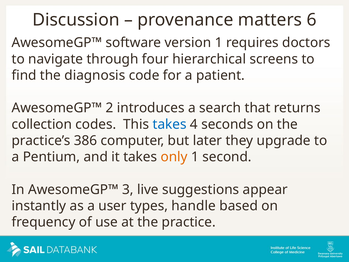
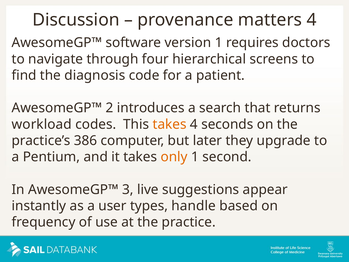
matters 6: 6 -> 4 (312, 20)
collection: collection -> workload (42, 124)
takes colour: blue -> orange (170, 124)
